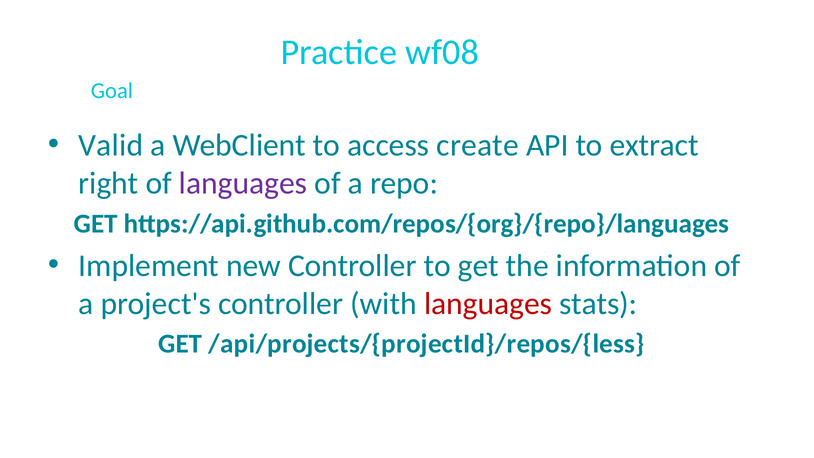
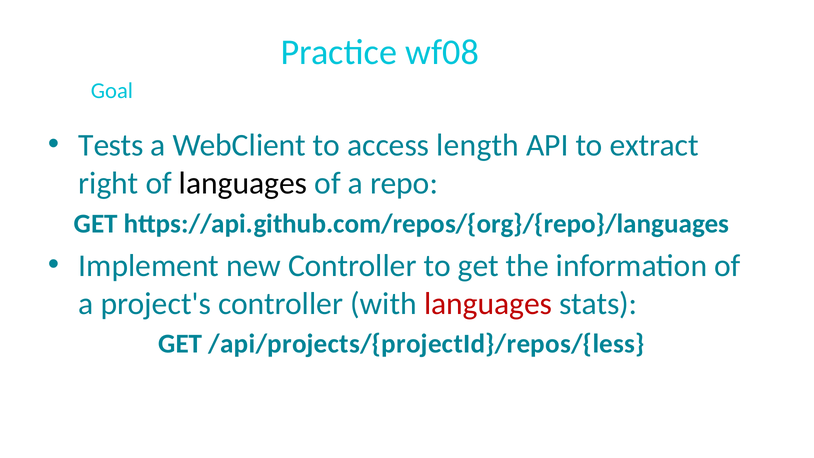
Valid: Valid -> Tests (111, 145)
create: create -> length (478, 145)
languages colour: purple -> black (243, 183)
